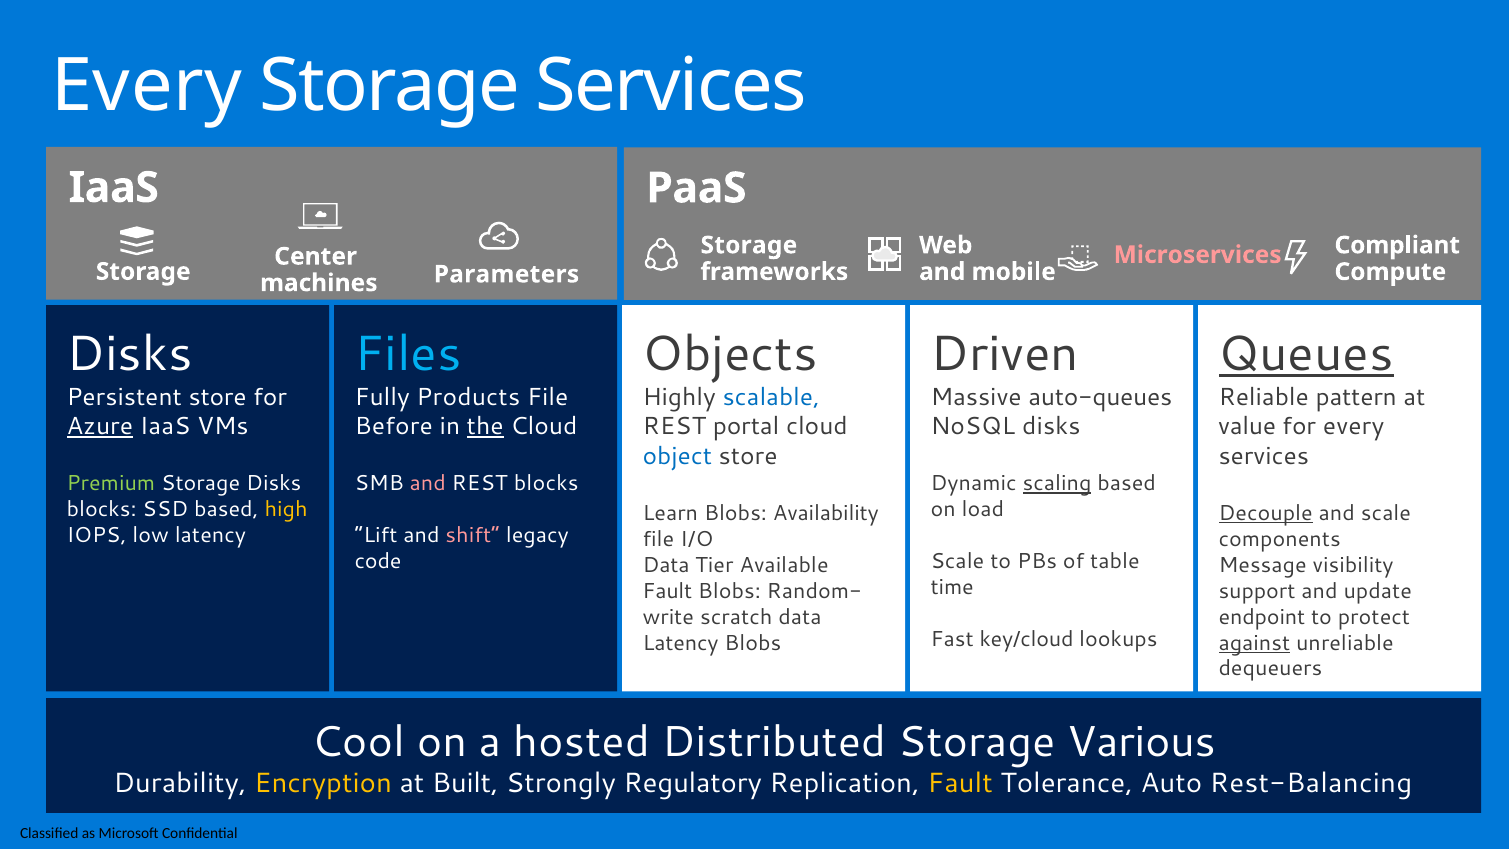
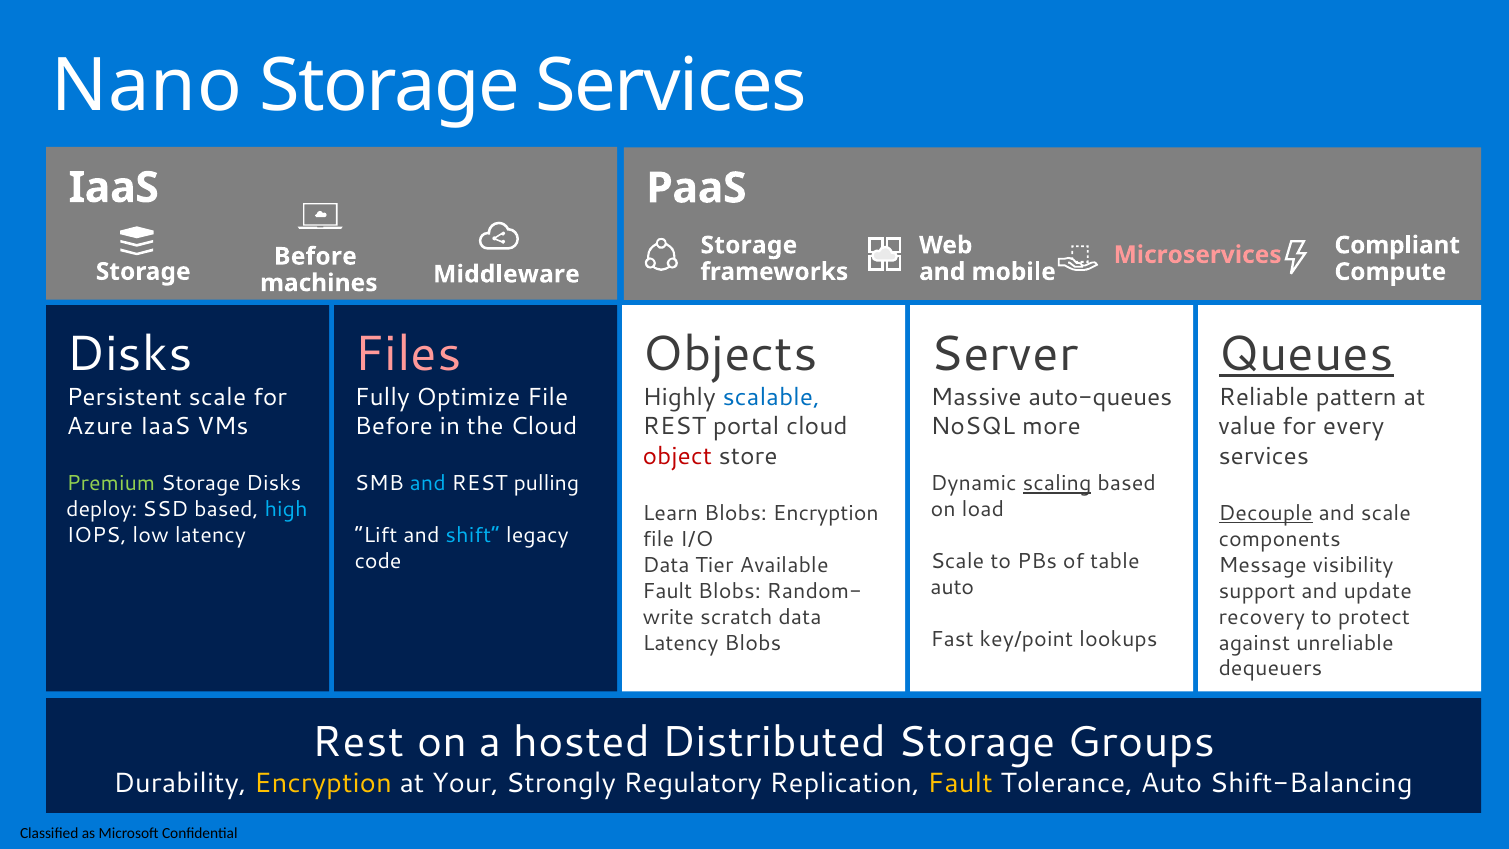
Every: Every -> Nano (147, 86)
Center: Center -> Before (315, 256)
Parameters: Parameters -> Middleware (506, 274)
Files colour: light blue -> pink (408, 354)
Driven: Driven -> Server (1005, 354)
Persistent store: store -> scale (217, 397)
Products: Products -> Optimize (468, 397)
Azure underline: present -> none (100, 426)
the underline: present -> none (485, 426)
NoSQL disks: disks -> more (1051, 426)
object colour: blue -> red (677, 456)
and colour: pink -> light blue (428, 484)
REST blocks: blocks -> pulling (546, 484)
blocks: blocks -> deploy (102, 509)
high colour: yellow -> light blue (286, 509)
Blobs Availability: Availability -> Encryption (826, 513)
shift colour: pink -> light blue (473, 535)
time: time -> auto (952, 587)
endpoint: endpoint -> recovery (1262, 617)
key/cloud: key/cloud -> key/point (1026, 639)
against underline: present -> none (1254, 643)
Cool: Cool -> Rest (358, 742)
Various: Various -> Groups (1141, 742)
Built: Built -> Your (465, 783)
Rest-Balancing: Rest-Balancing -> Shift-Balancing (1311, 783)
